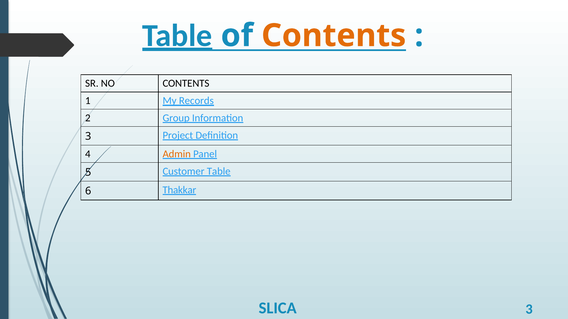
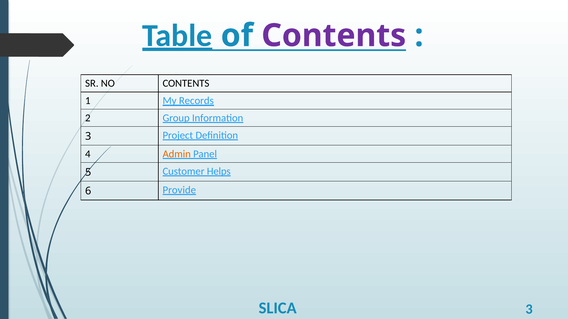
Contents colour: orange -> purple (334, 36)
Customer Table: Table -> Helps (219, 171)
Thakkar: Thakkar -> Provide (179, 190)
